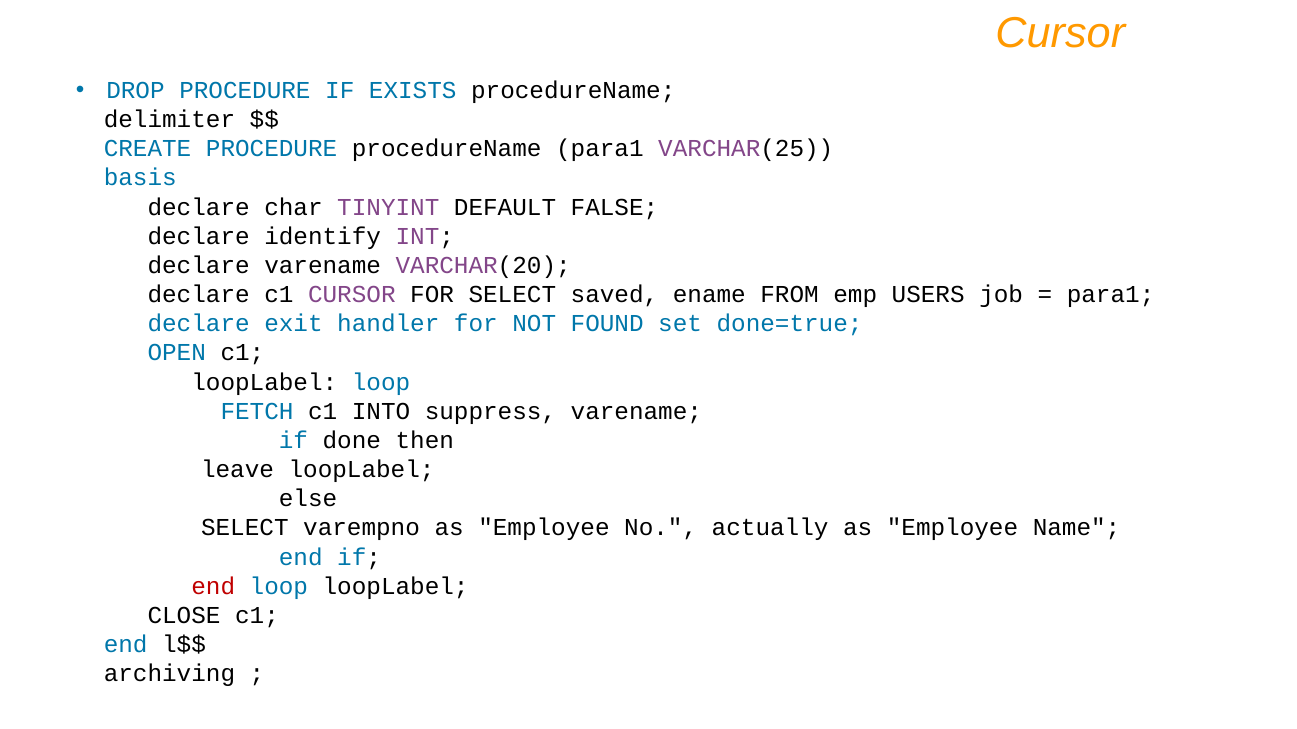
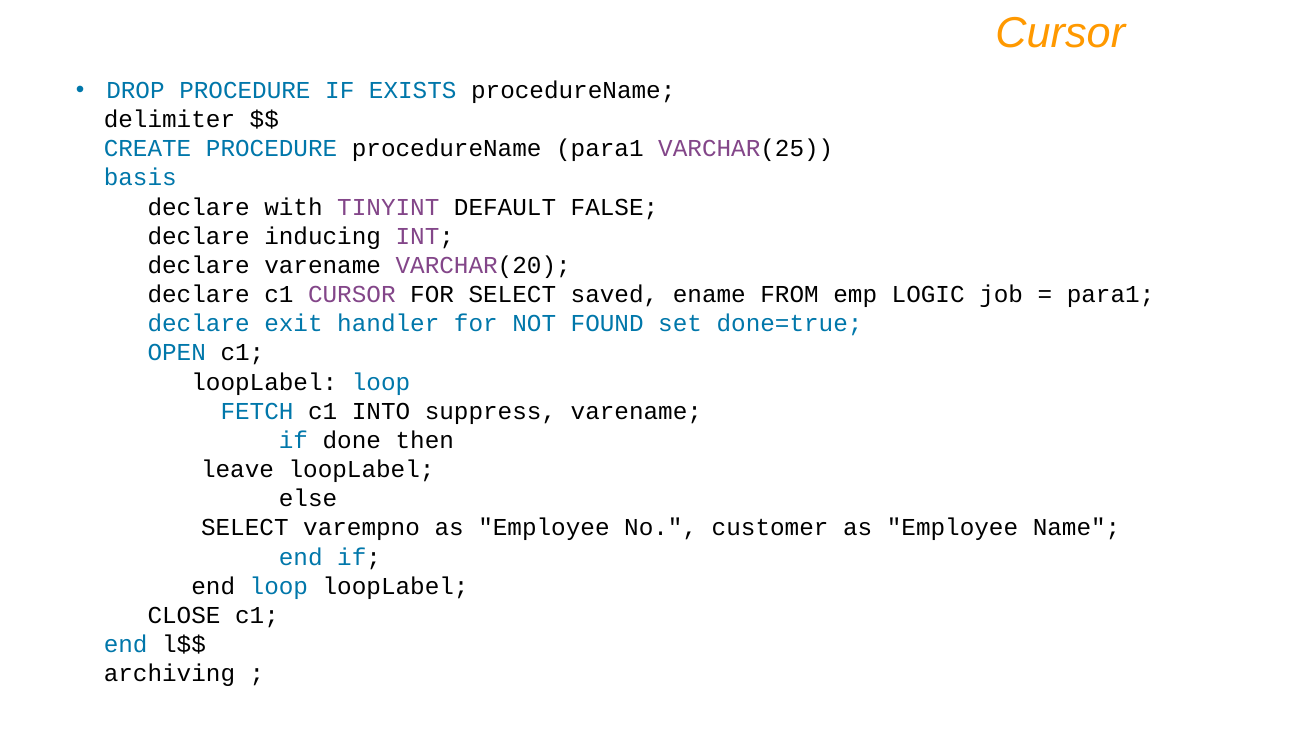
char: char -> with (293, 207)
identify: identify -> inducing (323, 236)
USERS: USERS -> LOGIC (928, 295)
actually: actually -> customer (770, 528)
end colour: red -> black (213, 587)
